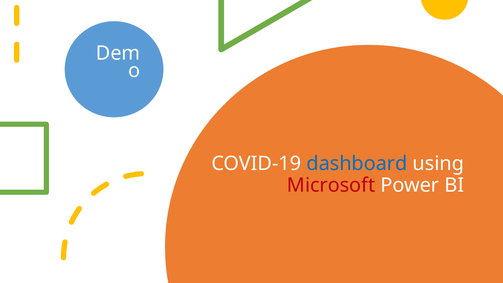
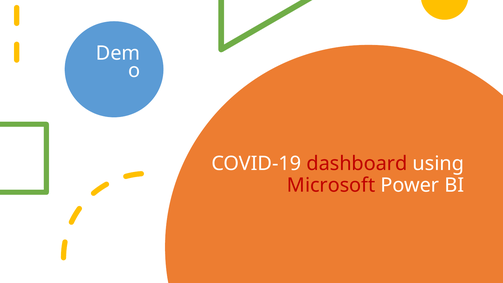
dashboard colour: blue -> red (357, 164)
